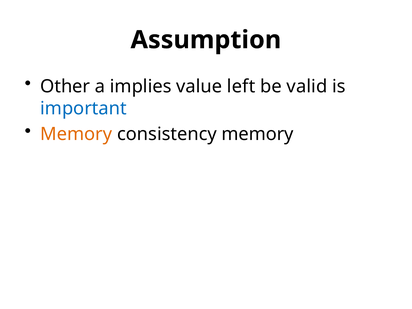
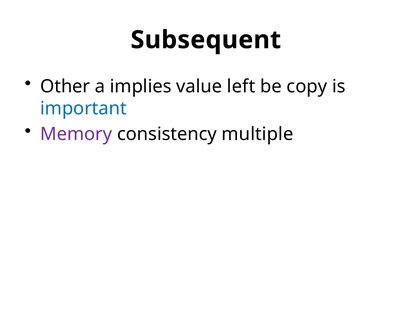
Assumption: Assumption -> Subsequent (206, 40)
valid: valid -> copy (307, 86)
Memory colour: orange -> purple (76, 134)
consistency memory: memory -> multiple (258, 134)
